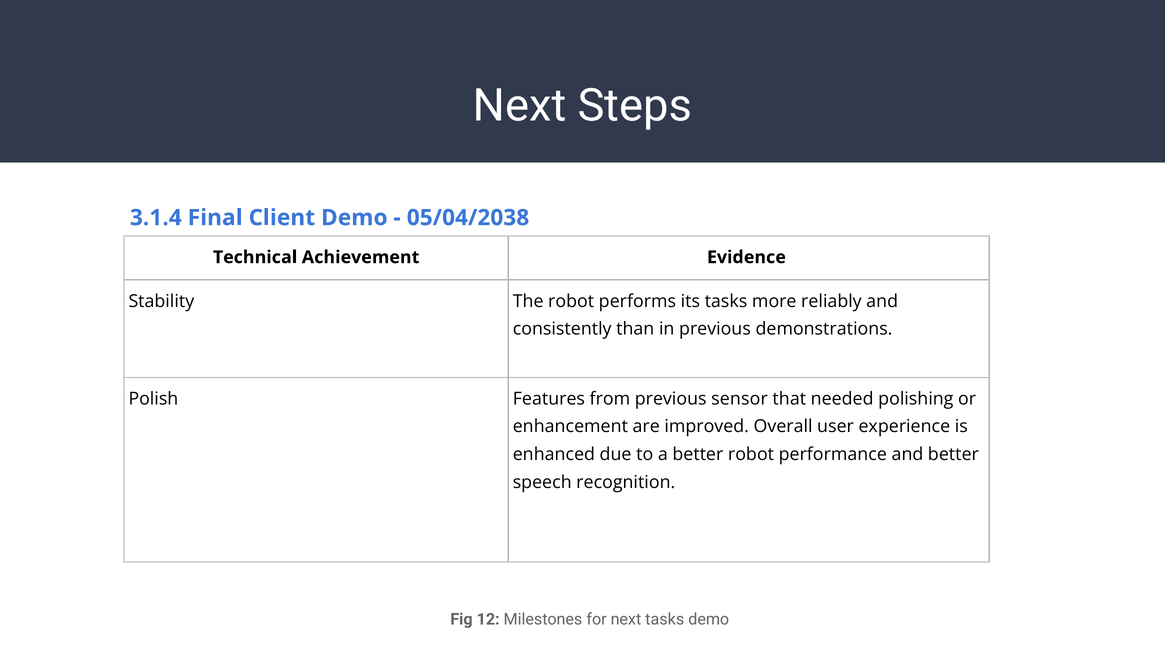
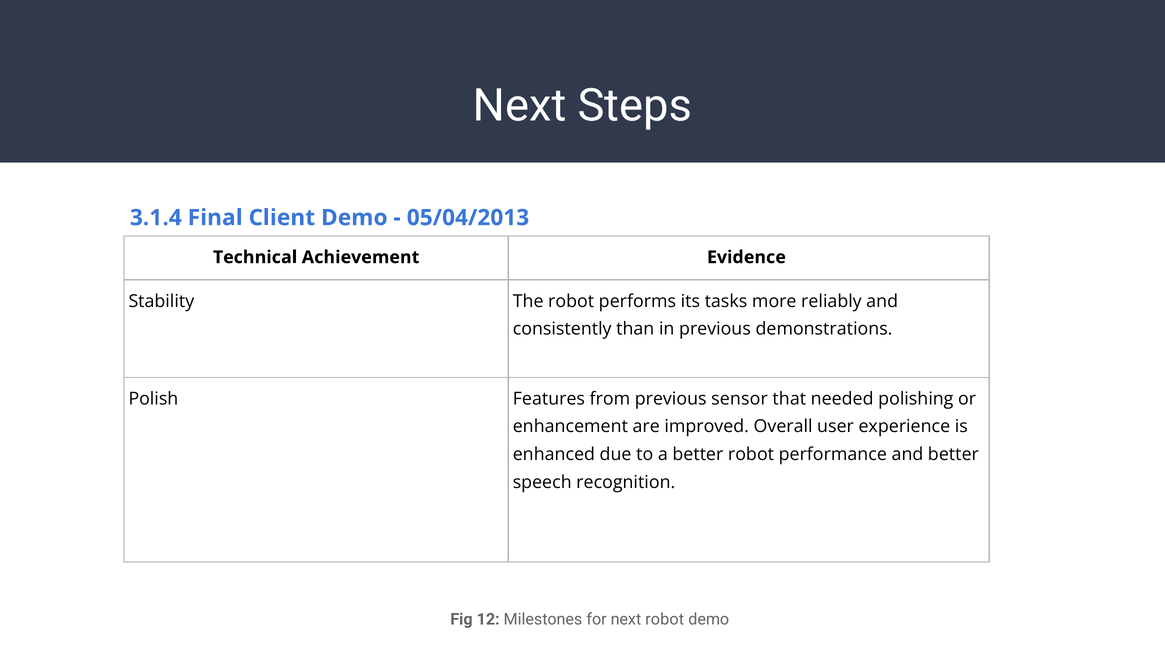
05/04/2038: 05/04/2038 -> 05/04/2013 (468, 218)
next tasks: tasks -> robot (665, 620)
